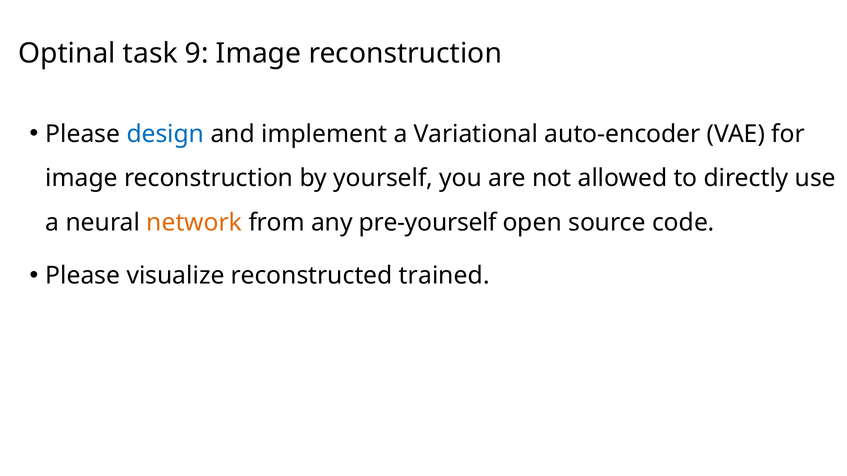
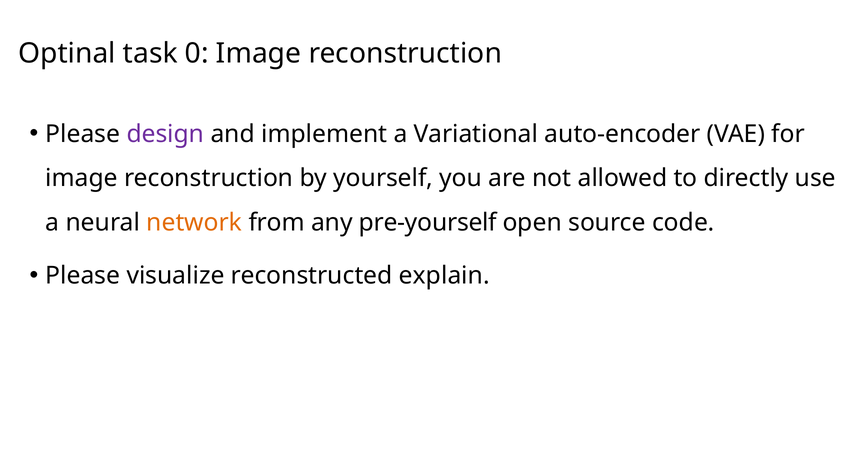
9: 9 -> 0 (197, 53)
design colour: blue -> purple (165, 134)
trained: trained -> explain (444, 276)
